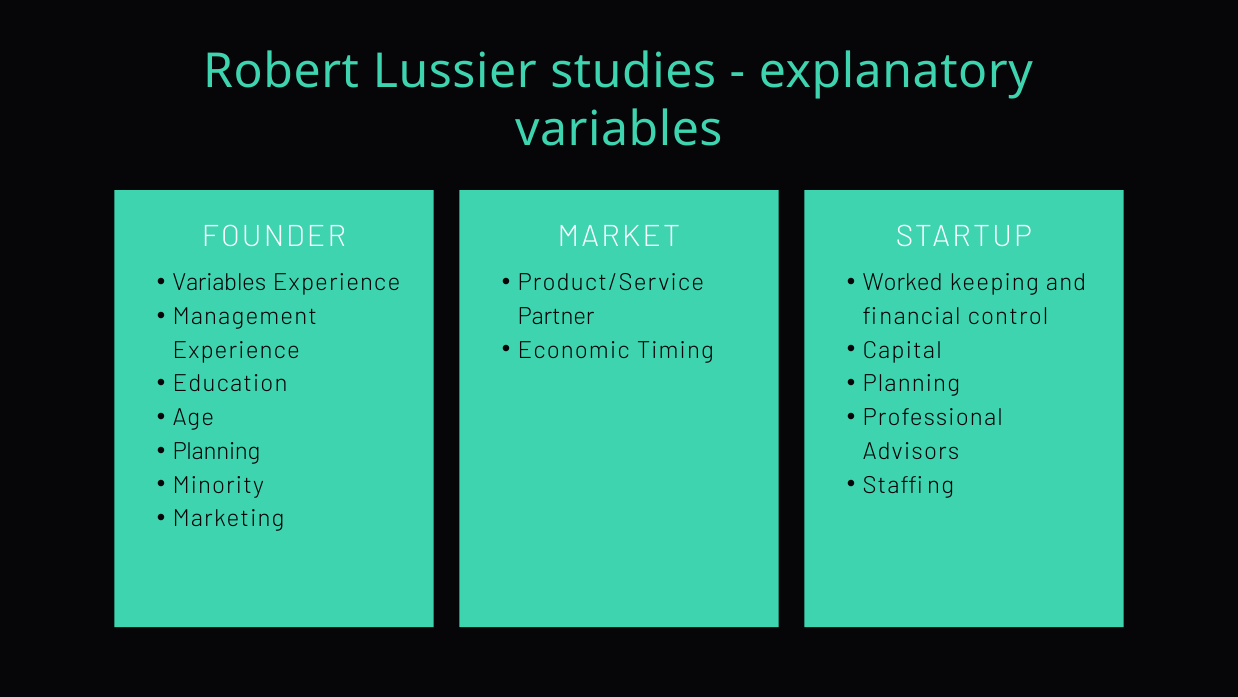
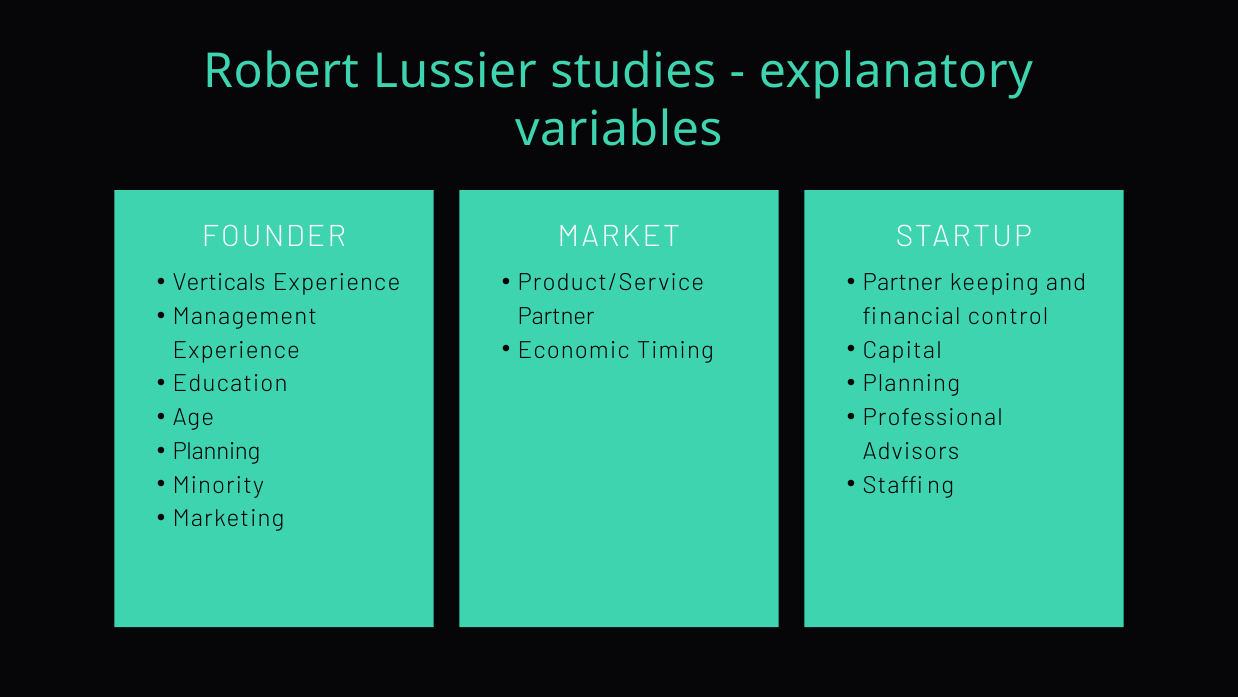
Variables: Variables -> Verticals (219, 282)
Worked: Worked -> Partner (902, 282)
